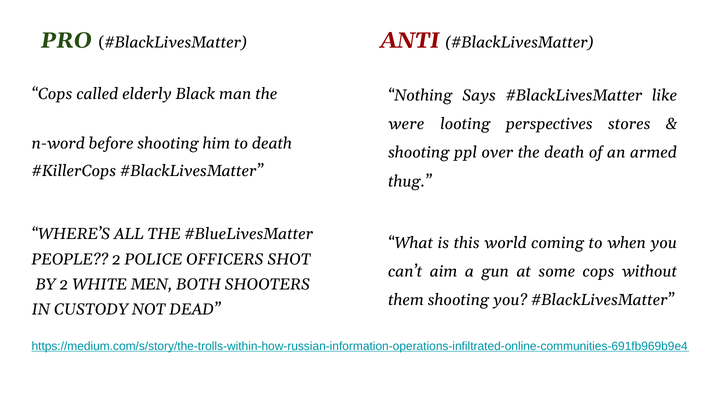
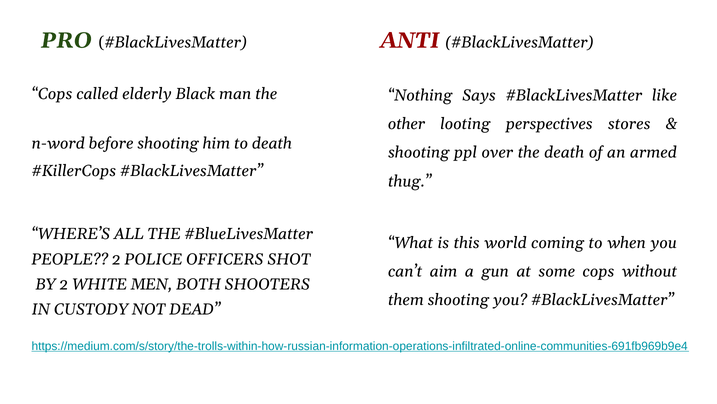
were: were -> other (406, 124)
